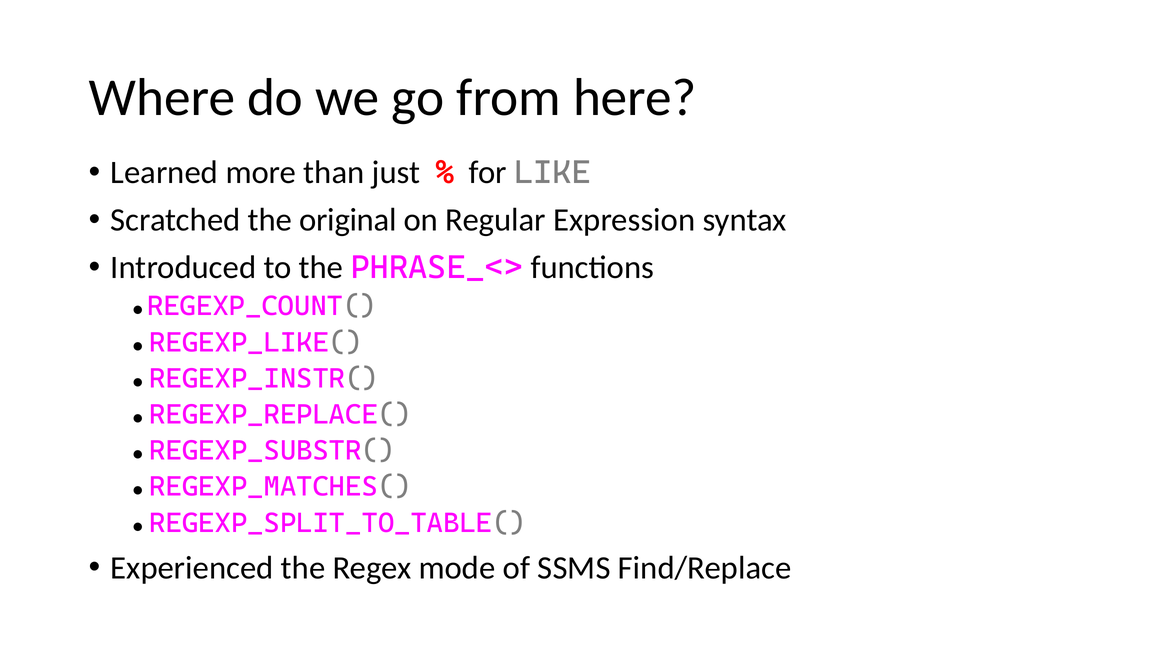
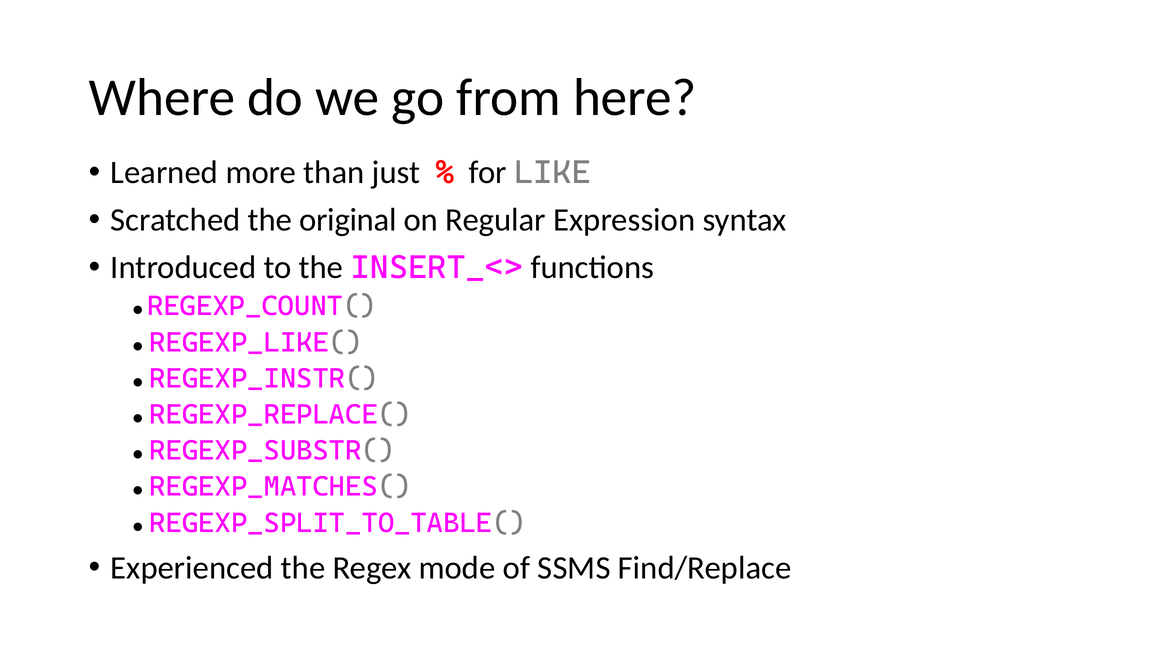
PHRASE_<>: PHRASE_<> -> INSERT_<> (437, 267)
